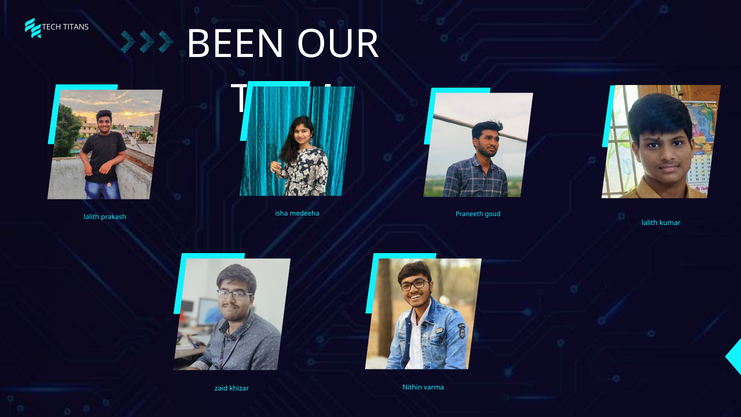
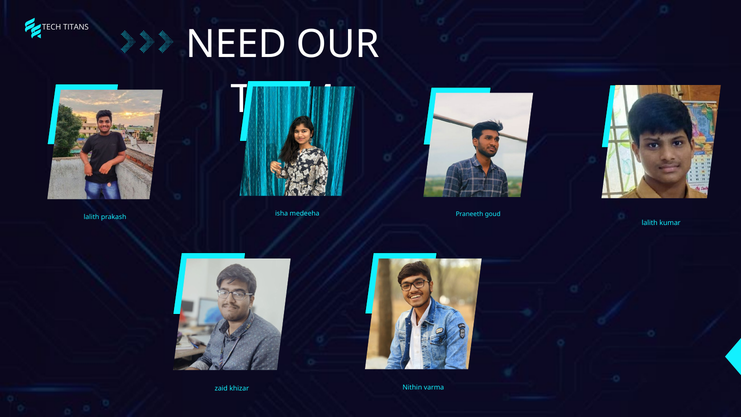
BEEN: BEEN -> NEED (236, 44)
